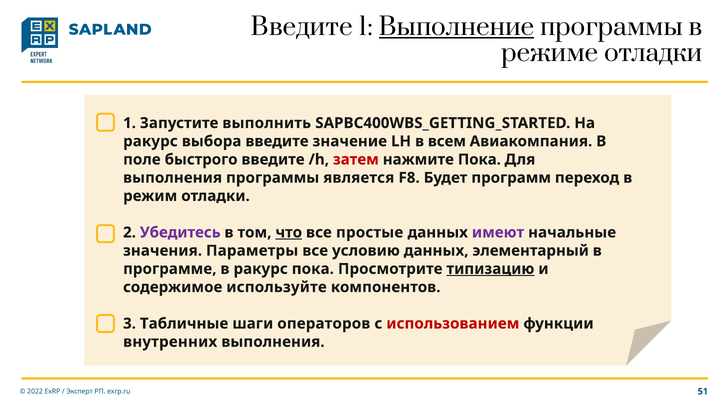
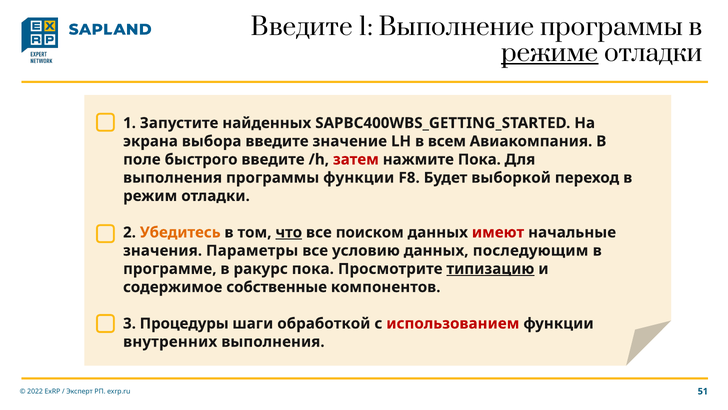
Выполнение underline: present -> none (457, 27)
режиме underline: none -> present (550, 53)
выполнить: выполнить -> найденных (267, 123)
ракурс: ракурс -> экрана (150, 141)
программы является: является -> функции (359, 178)
программ: программ -> выборкой (511, 178)
Убедитесь colour: purple -> orange (180, 232)
простые: простые -> поиском (370, 232)
имеют colour: purple -> red (498, 232)
элементарный: элементарный -> последующим (531, 250)
используйте: используйте -> собственные (277, 287)
Табличные: Табличные -> Процедуры (184, 323)
операторов: операторов -> обработкой (324, 323)
